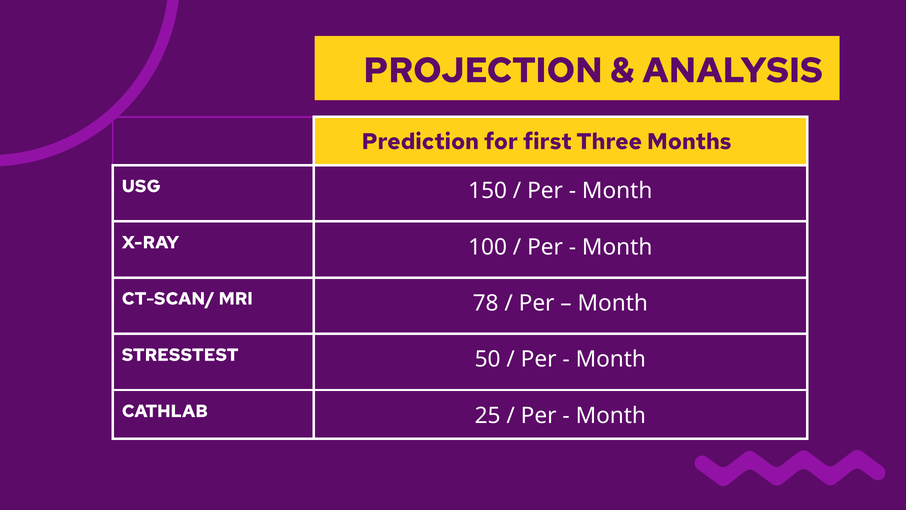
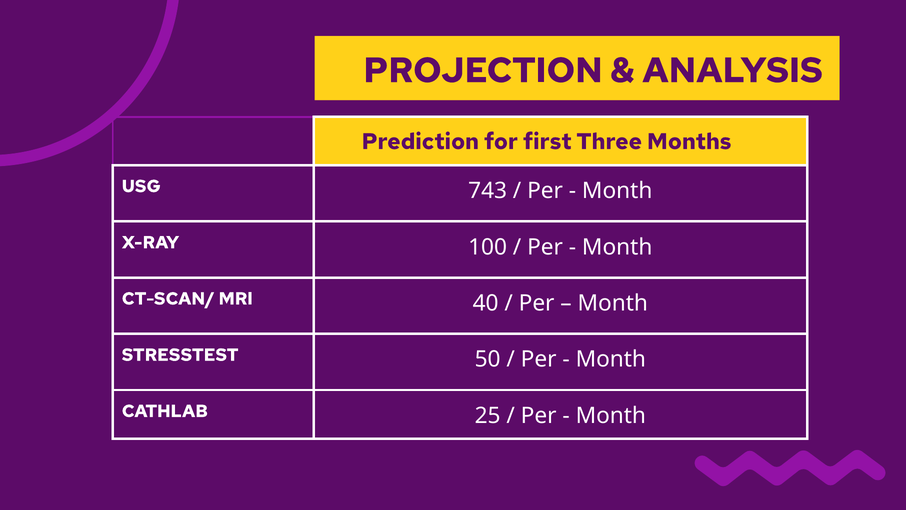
150: 150 -> 743 (488, 191)
78: 78 -> 40 (486, 303)
